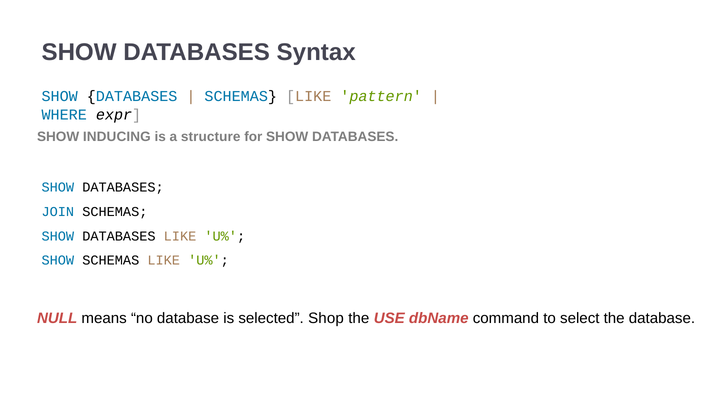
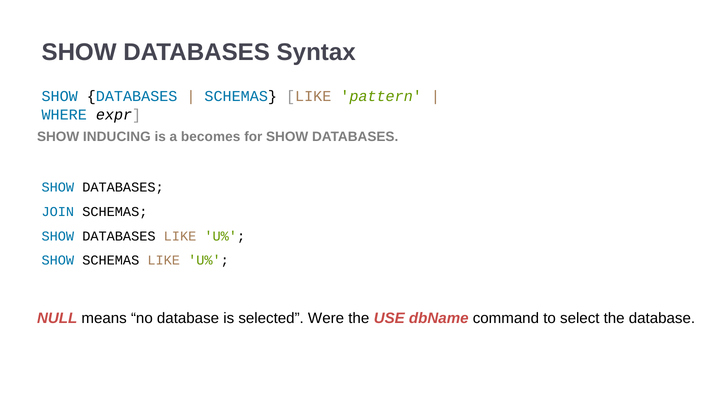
structure: structure -> becomes (211, 137)
Shop: Shop -> Were (326, 319)
